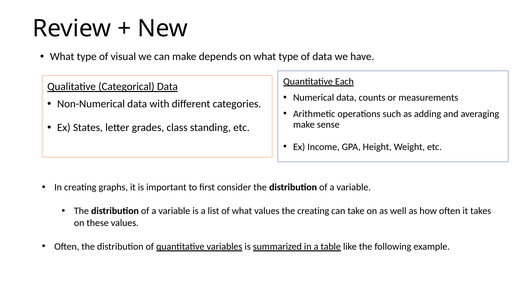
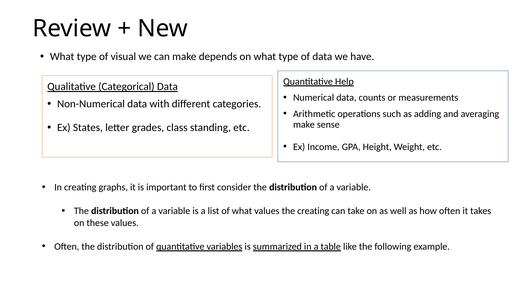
Each: Each -> Help (344, 81)
